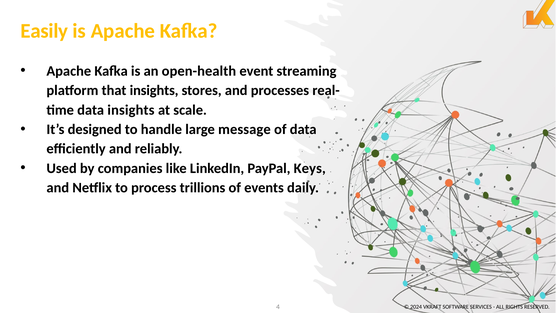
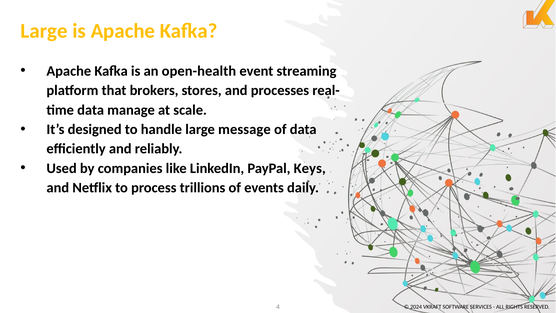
Easily: Easily -> Large (44, 31)
that insights: insights -> brokers (154, 90)
data insights: insights -> manage (131, 110)
